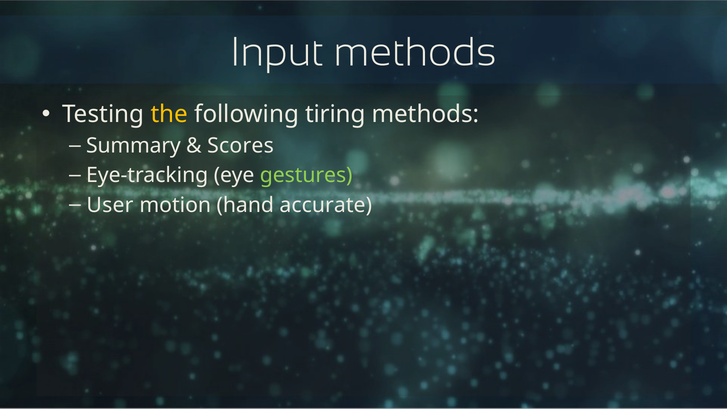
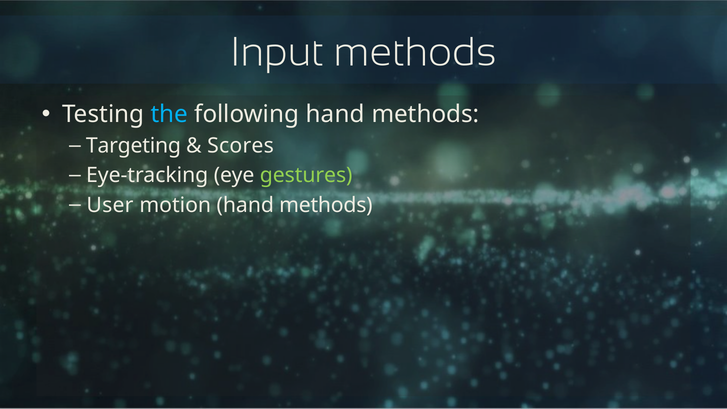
the colour: yellow -> light blue (169, 114)
following tiring: tiring -> hand (335, 114)
Summary: Summary -> Targeting (133, 146)
motion hand accurate: accurate -> methods (326, 205)
